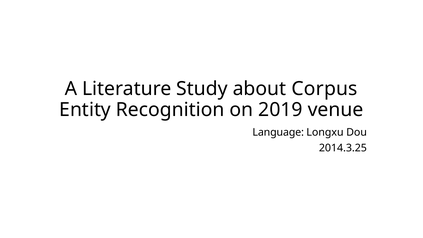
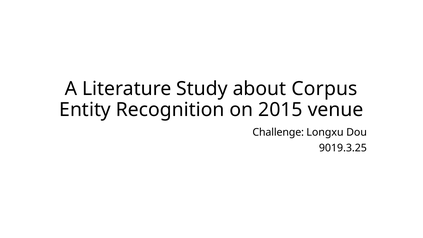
2019: 2019 -> 2015 (280, 110)
Language: Language -> Challenge (278, 132)
2014.3.25: 2014.3.25 -> 9019.3.25 (343, 148)
